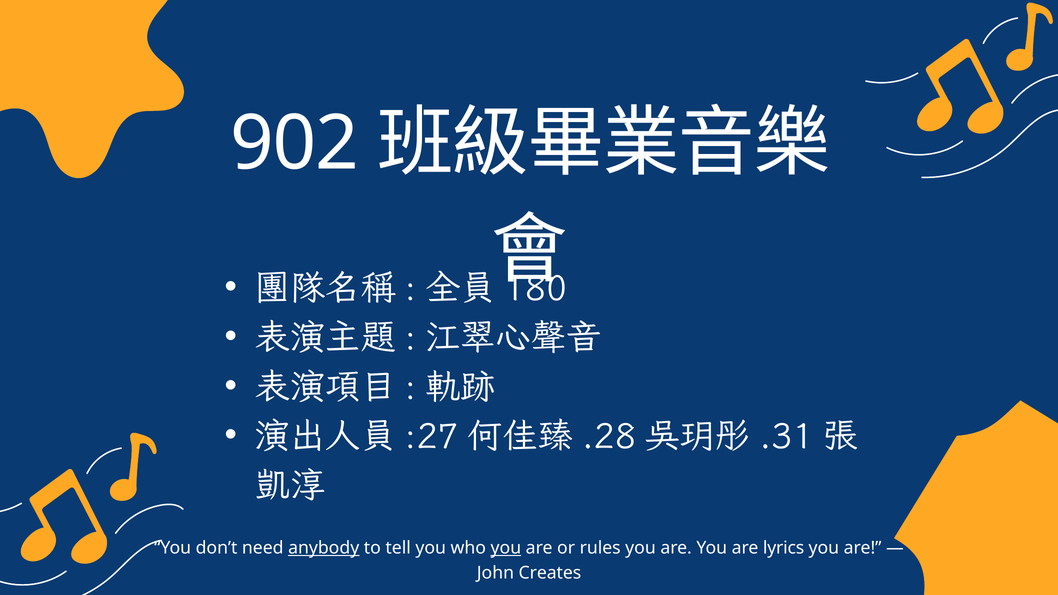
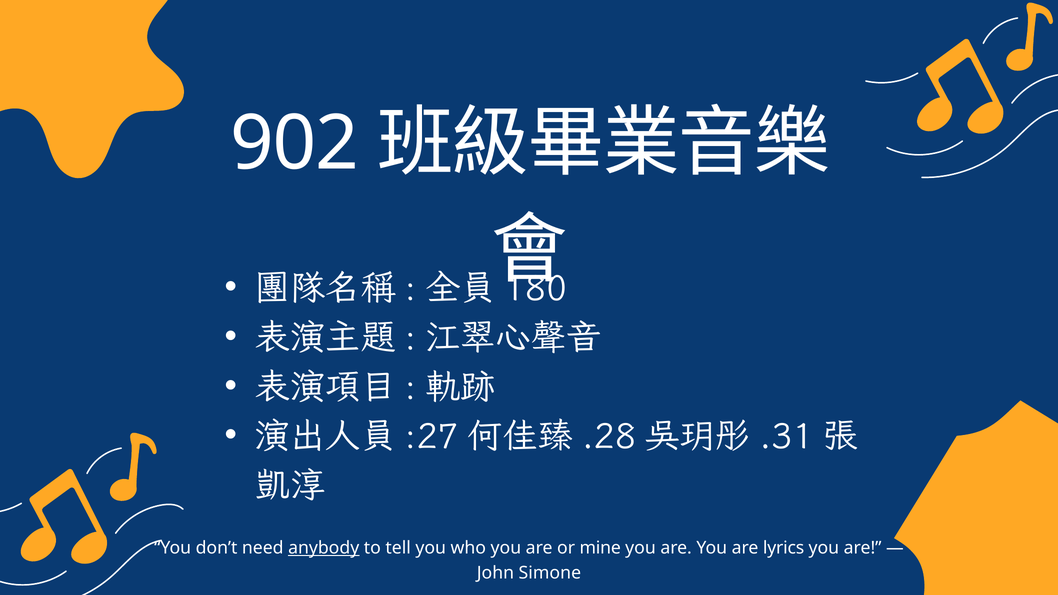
you underline: present -> none (506, 548)
rules: rules -> mine (600, 548)
Creates: Creates -> Simone (550, 573)
